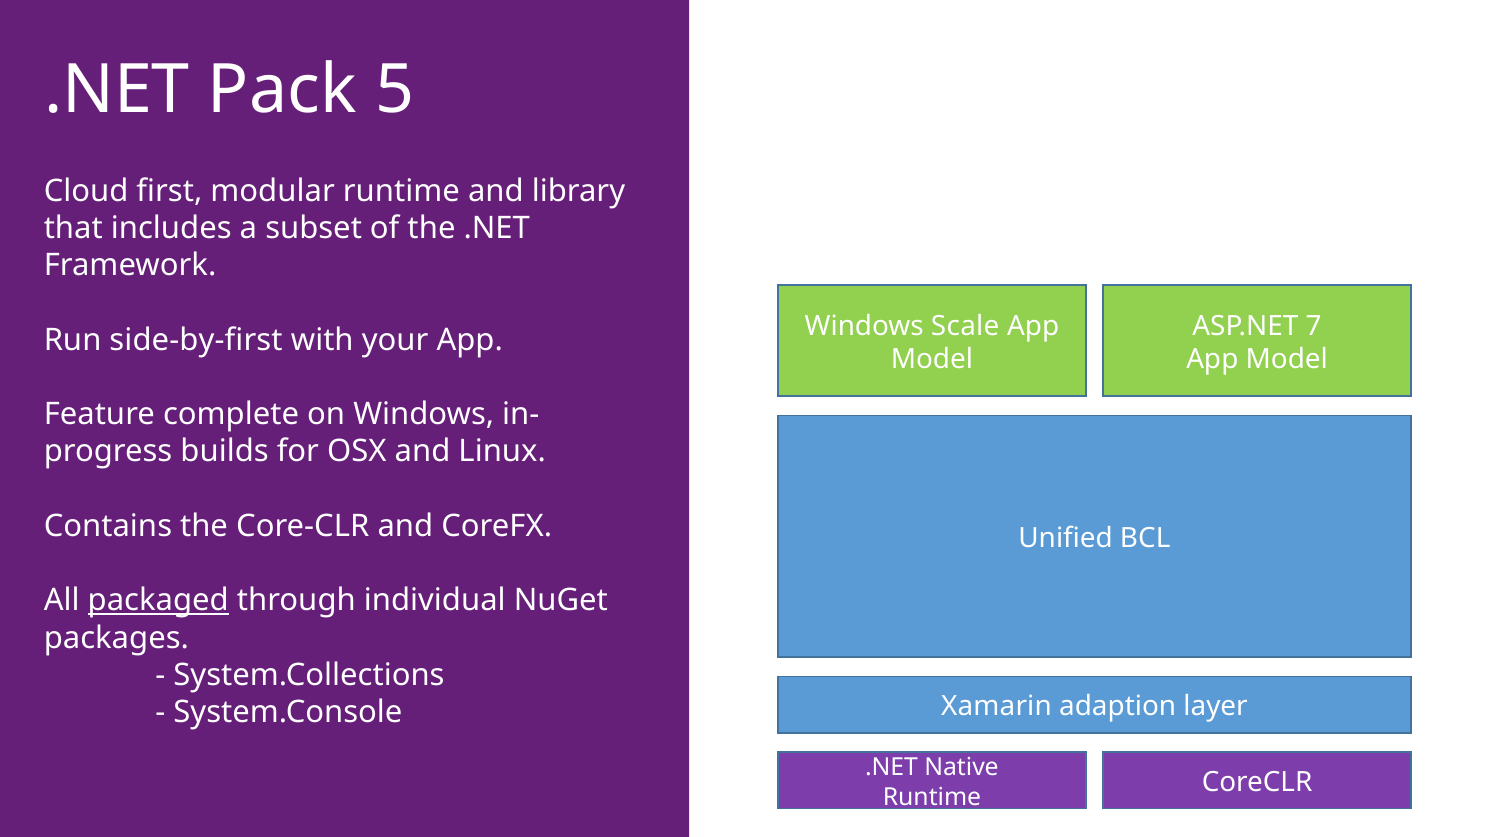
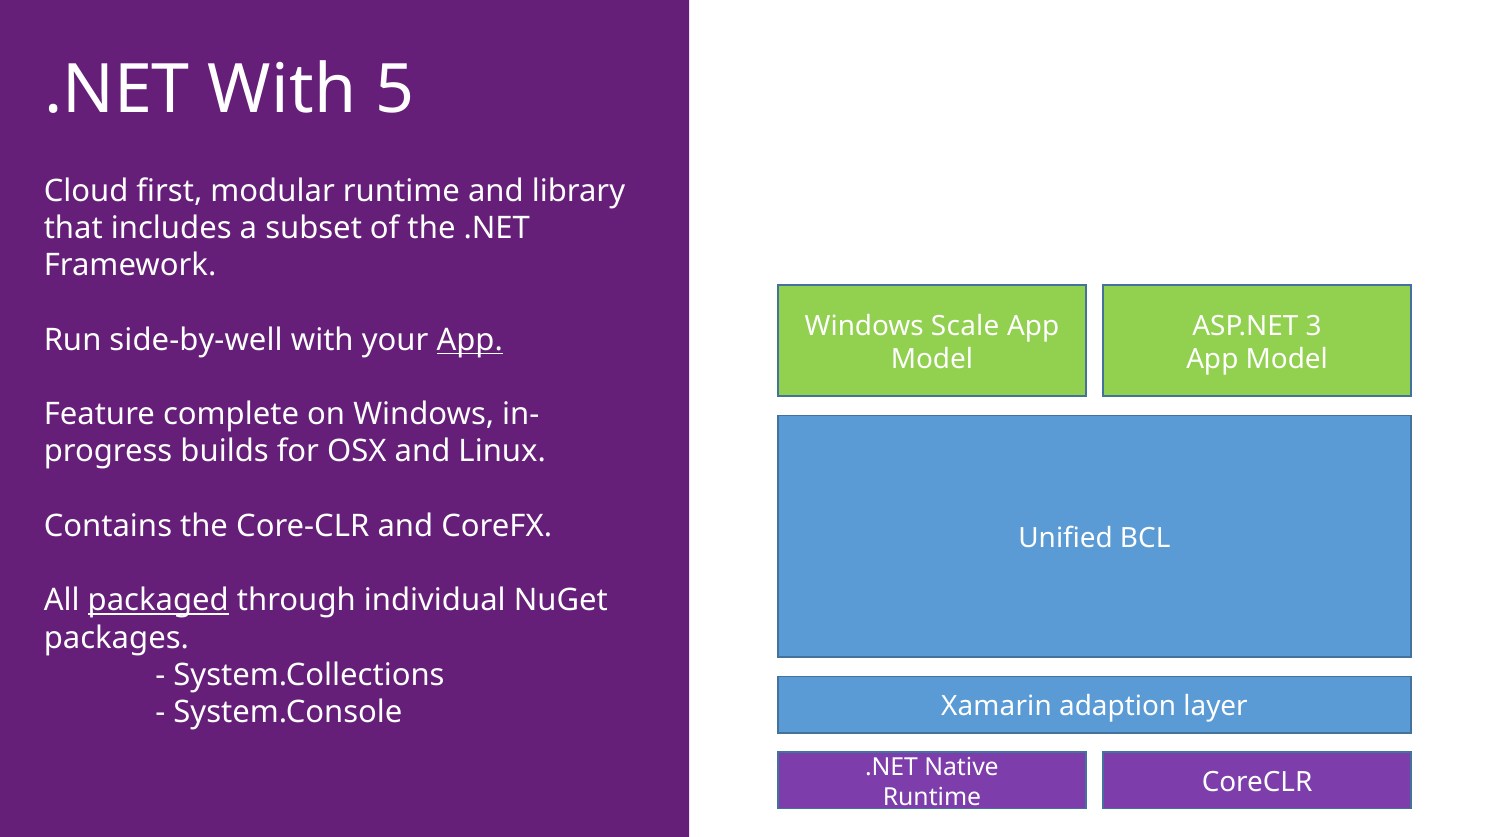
.NET Pack: Pack -> With (282, 90)
7: 7 -> 3 (1314, 326)
side-by-first: side-by-first -> side-by-well (196, 340)
App underline: none -> present (470, 340)
